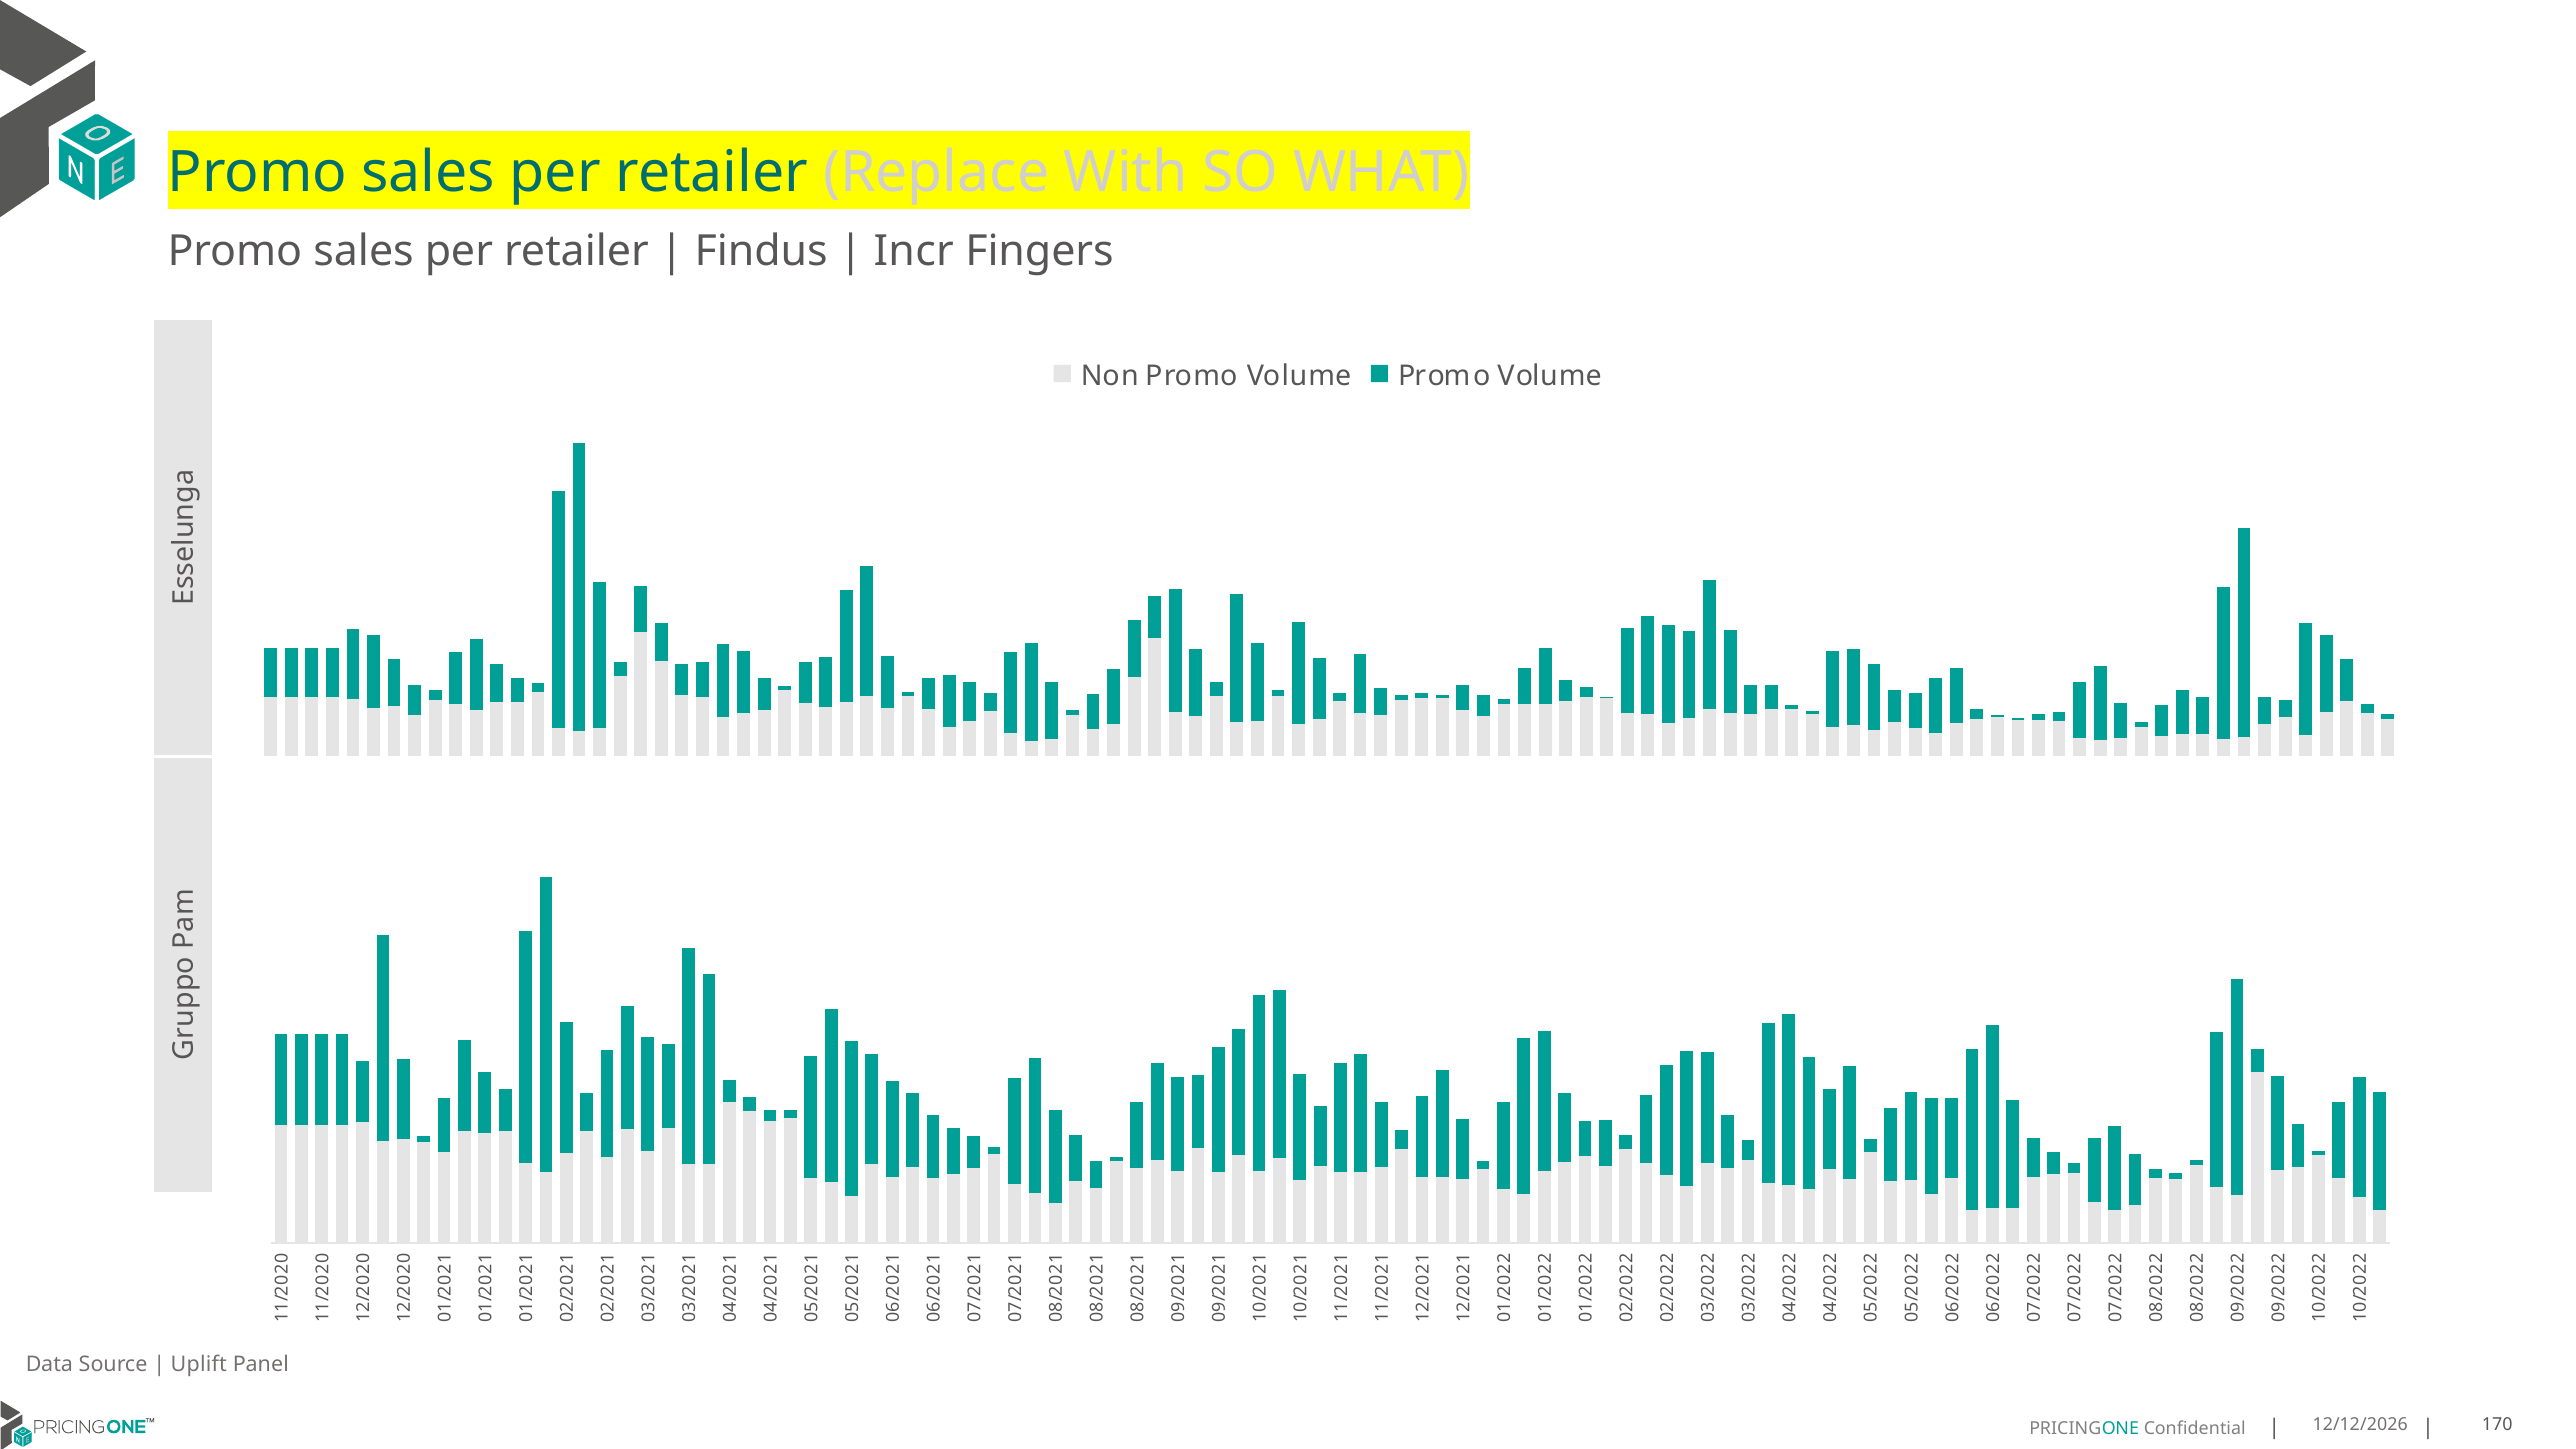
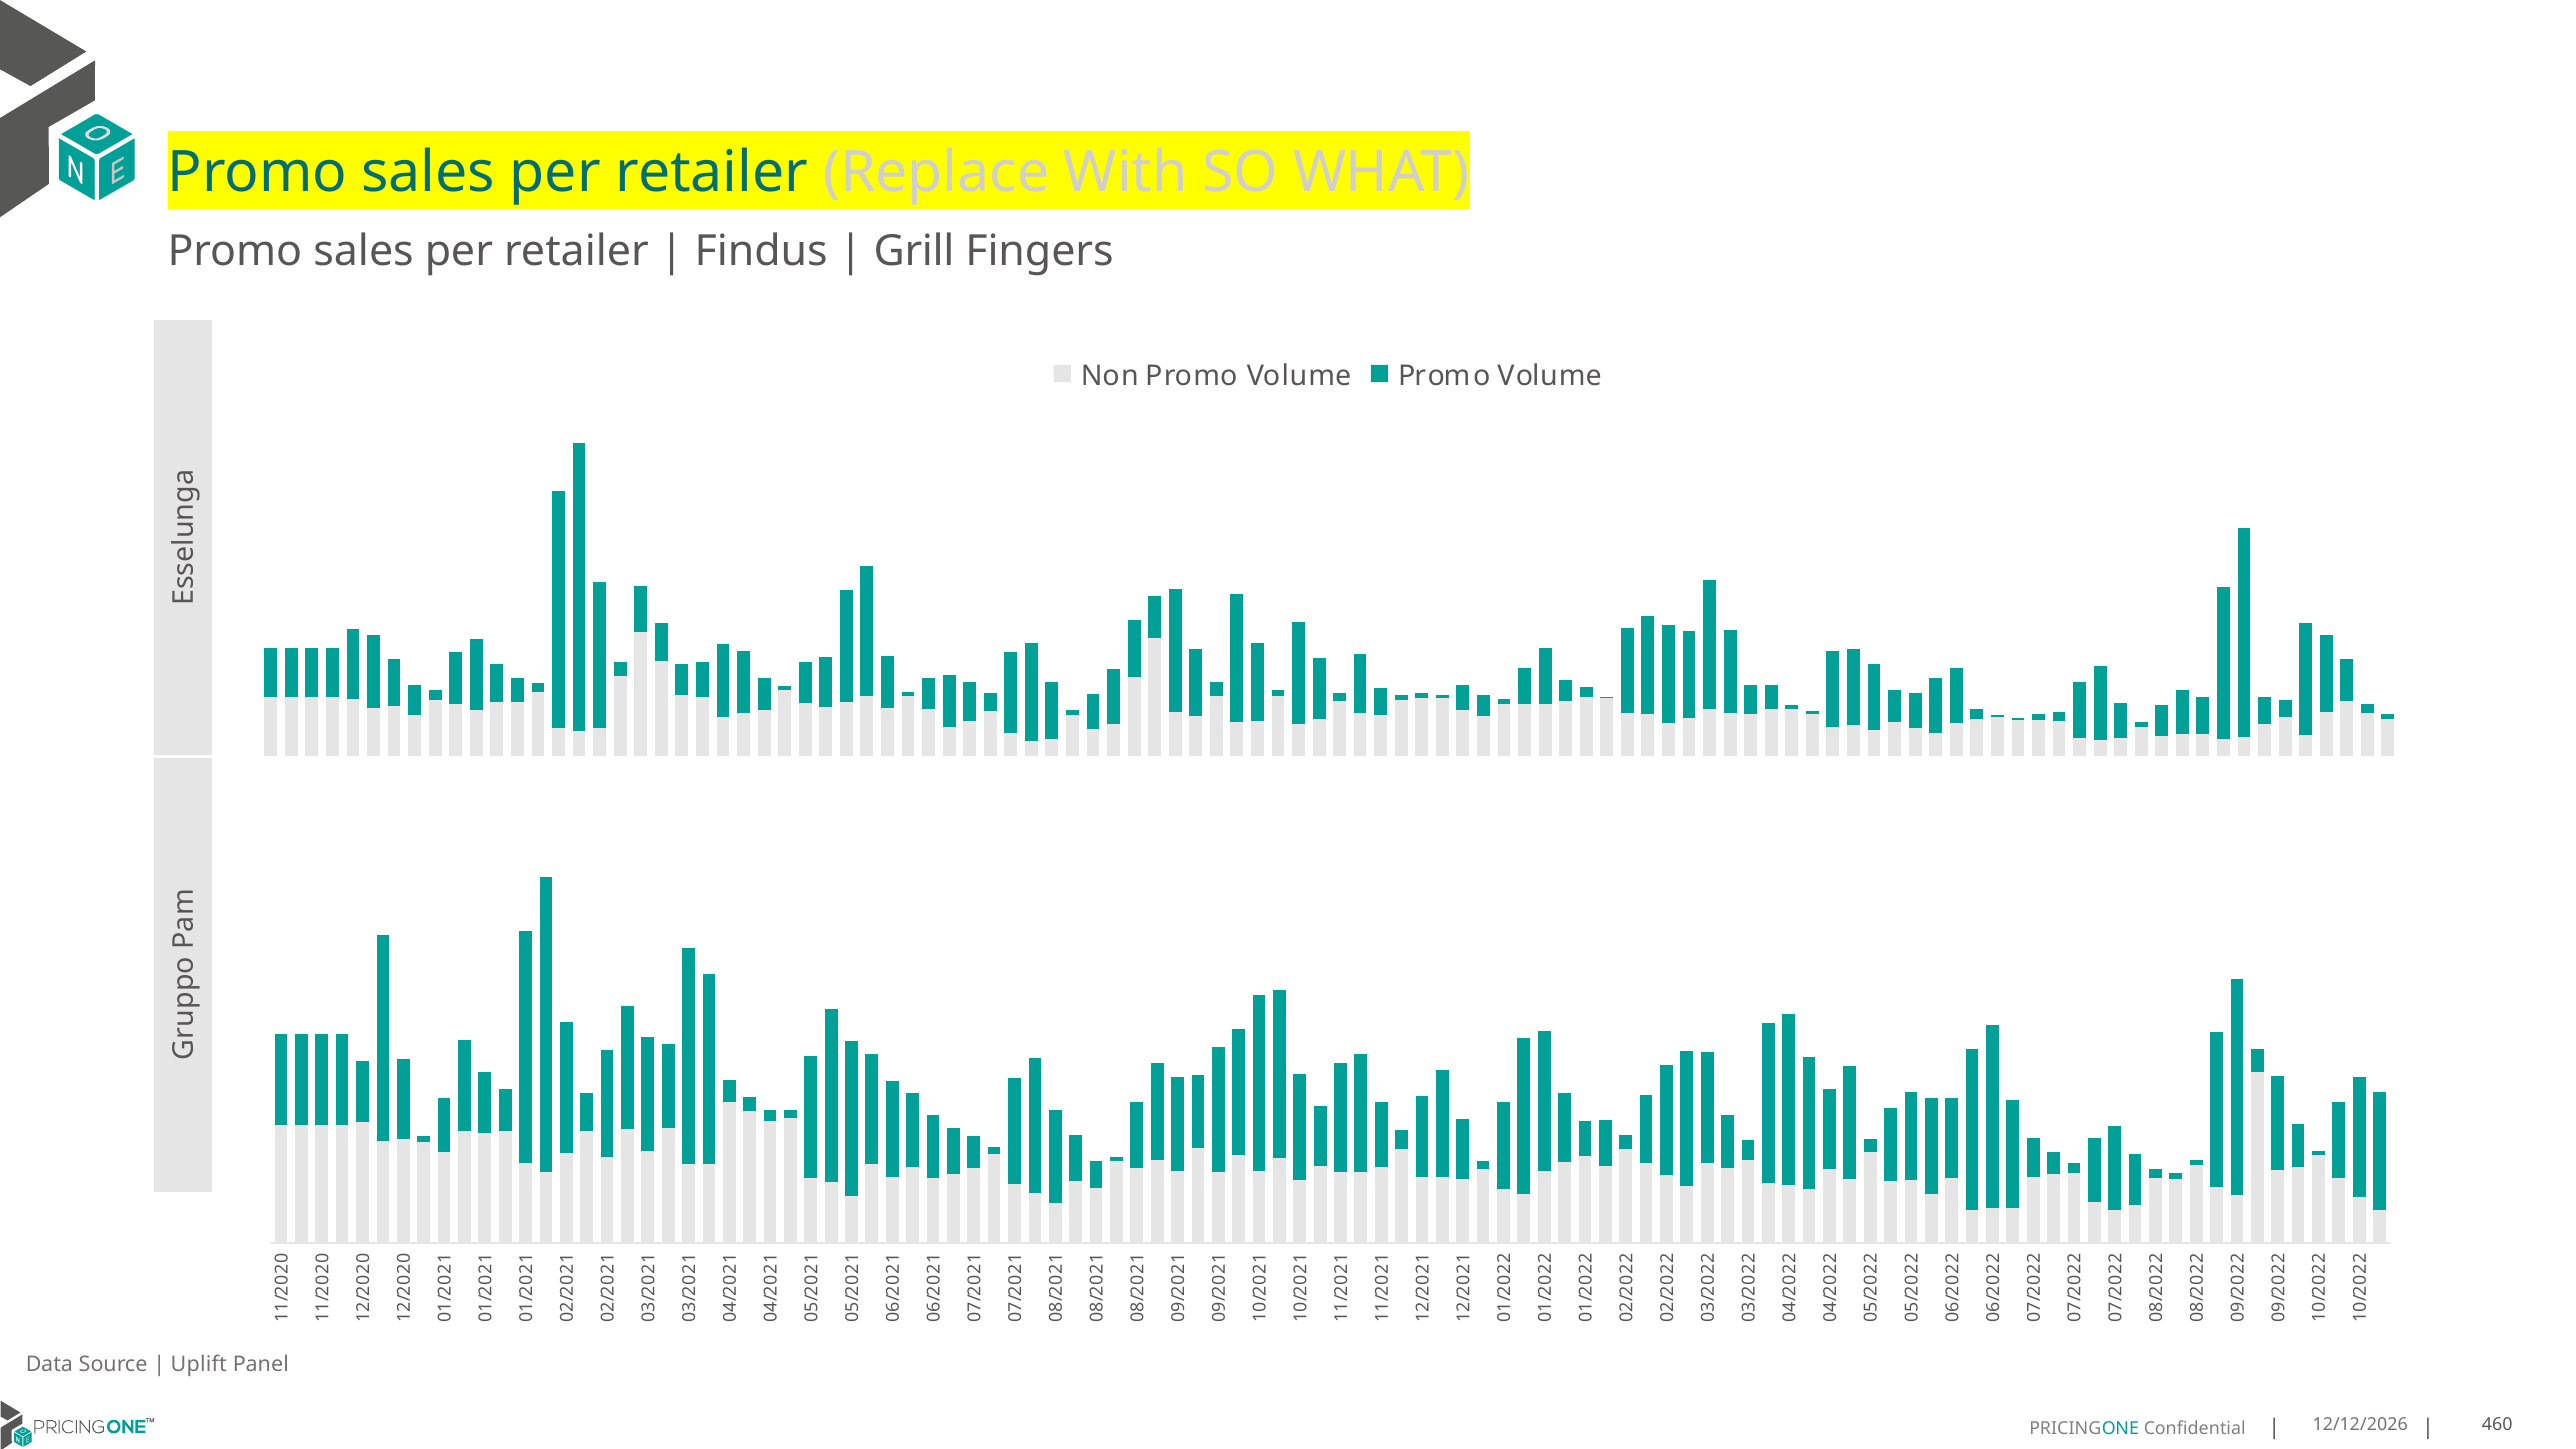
Incr: Incr -> Grill (914, 251)
170: 170 -> 460 (2497, 1425)
